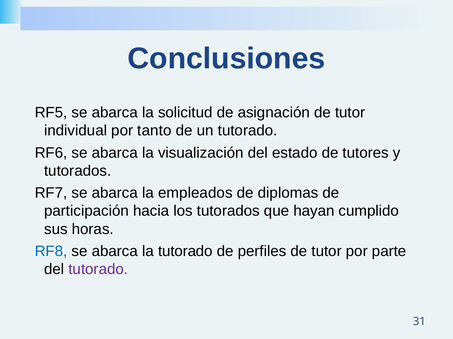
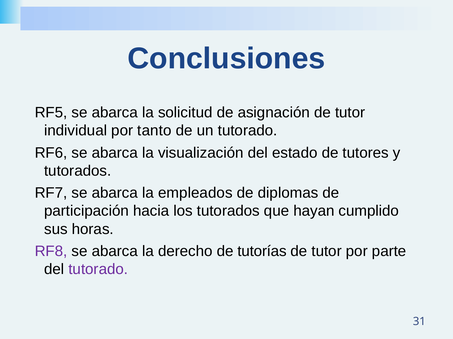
RF8 colour: blue -> purple (51, 252)
la tutorado: tutorado -> derecho (185, 252)
perfiles: perfiles -> tutorías (262, 252)
